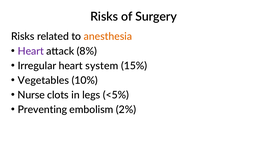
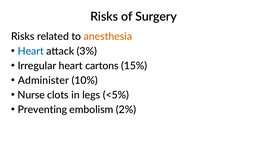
Heart colour: purple -> blue (31, 51)
8%: 8% -> 3% (87, 51)
system: system -> cartons (102, 66)
Vegetables: Vegetables -> Administer (43, 80)
